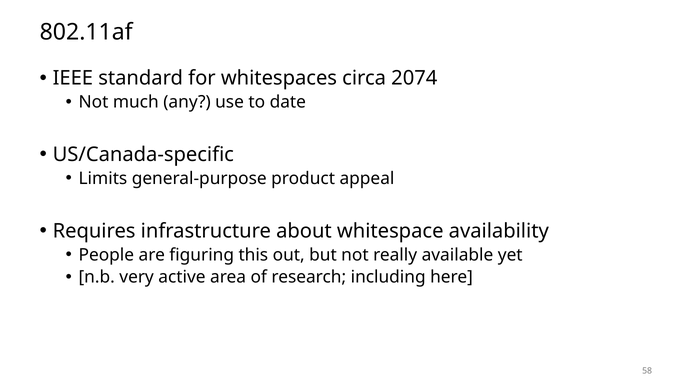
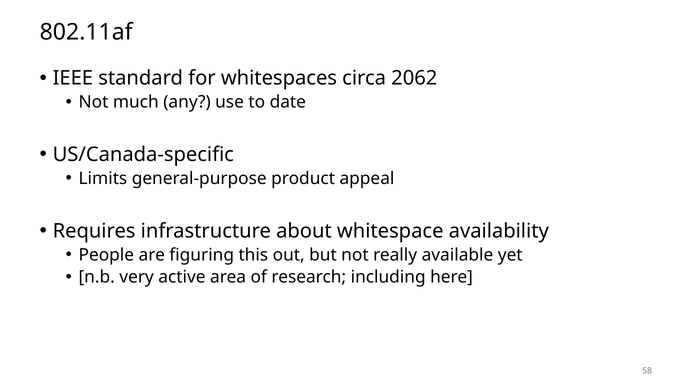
2074: 2074 -> 2062 (414, 78)
